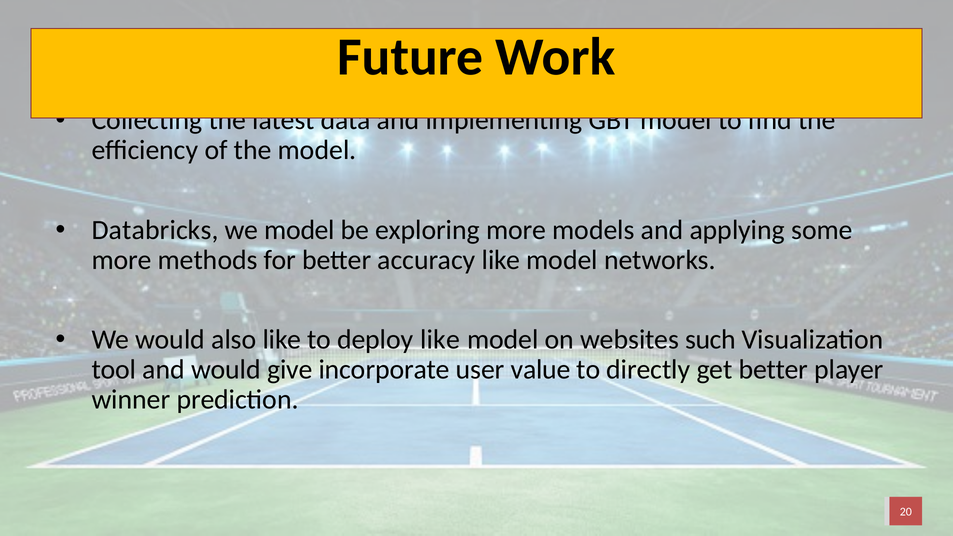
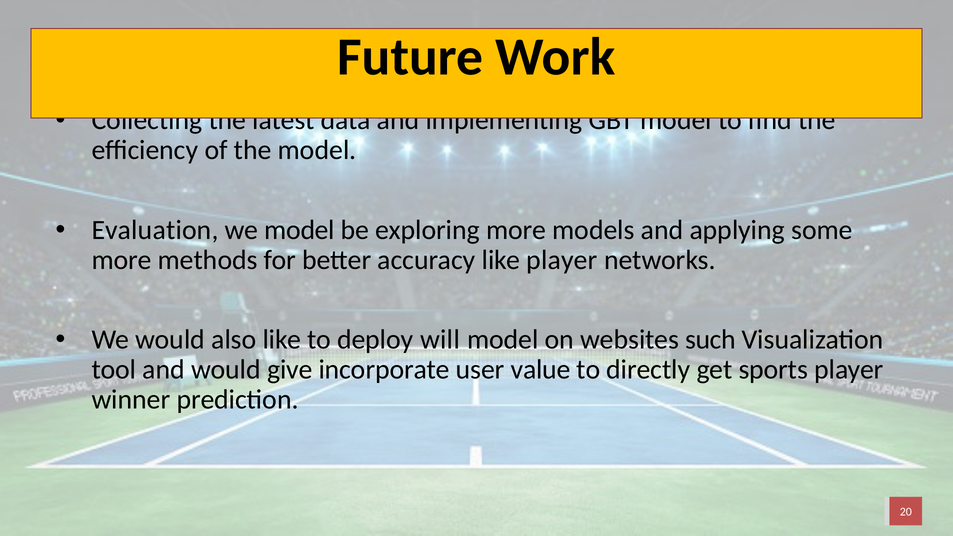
Databricks: Databricks -> Evaluation (155, 230)
accuracy like model: model -> player (562, 260)
deploy like: like -> will (440, 340)
get better: better -> sports (773, 370)
